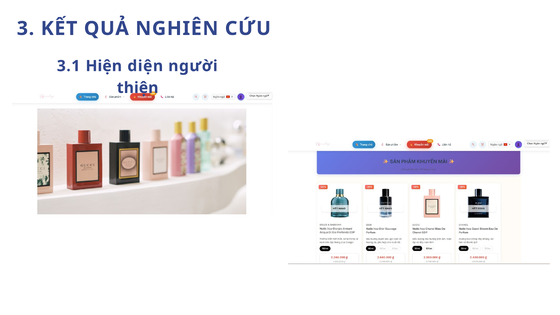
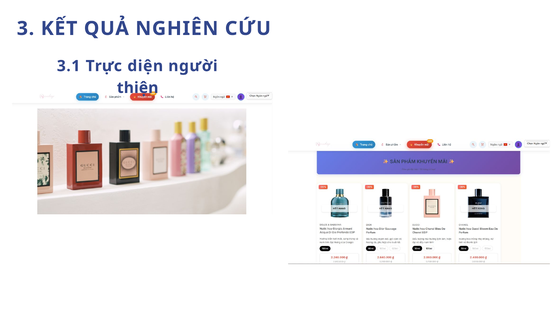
Hiện: Hiện -> Trực (104, 66)
